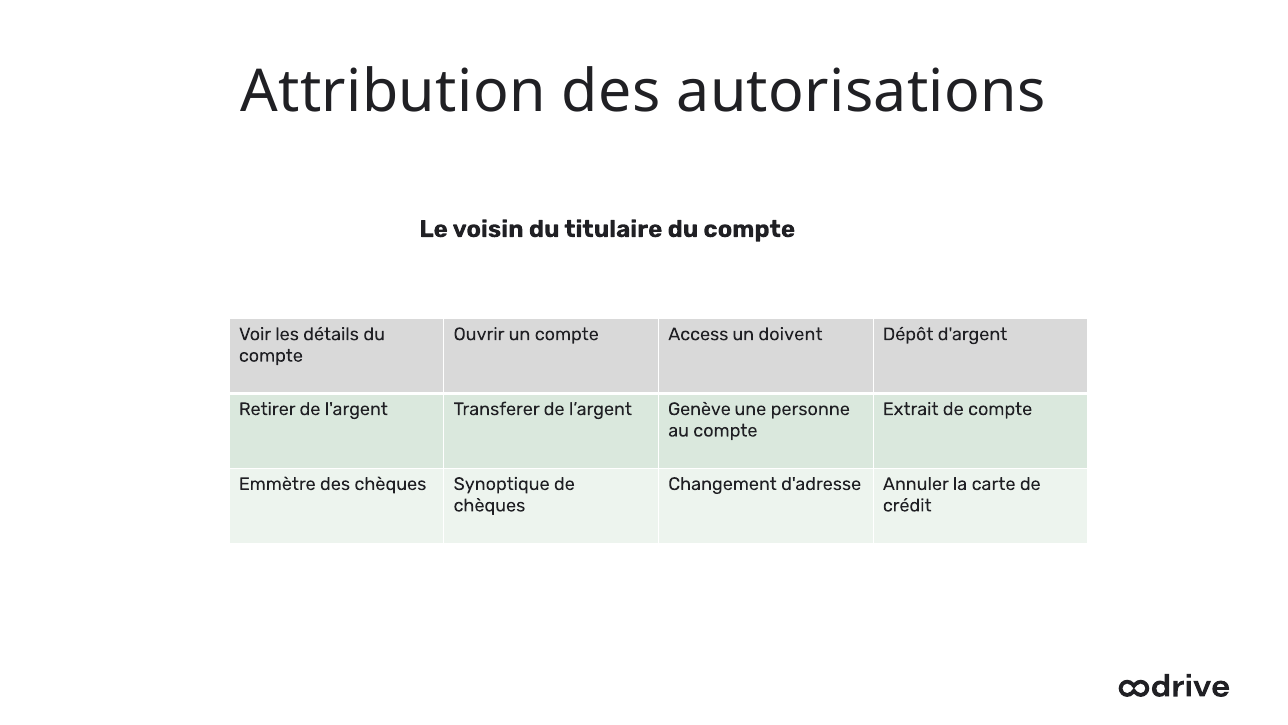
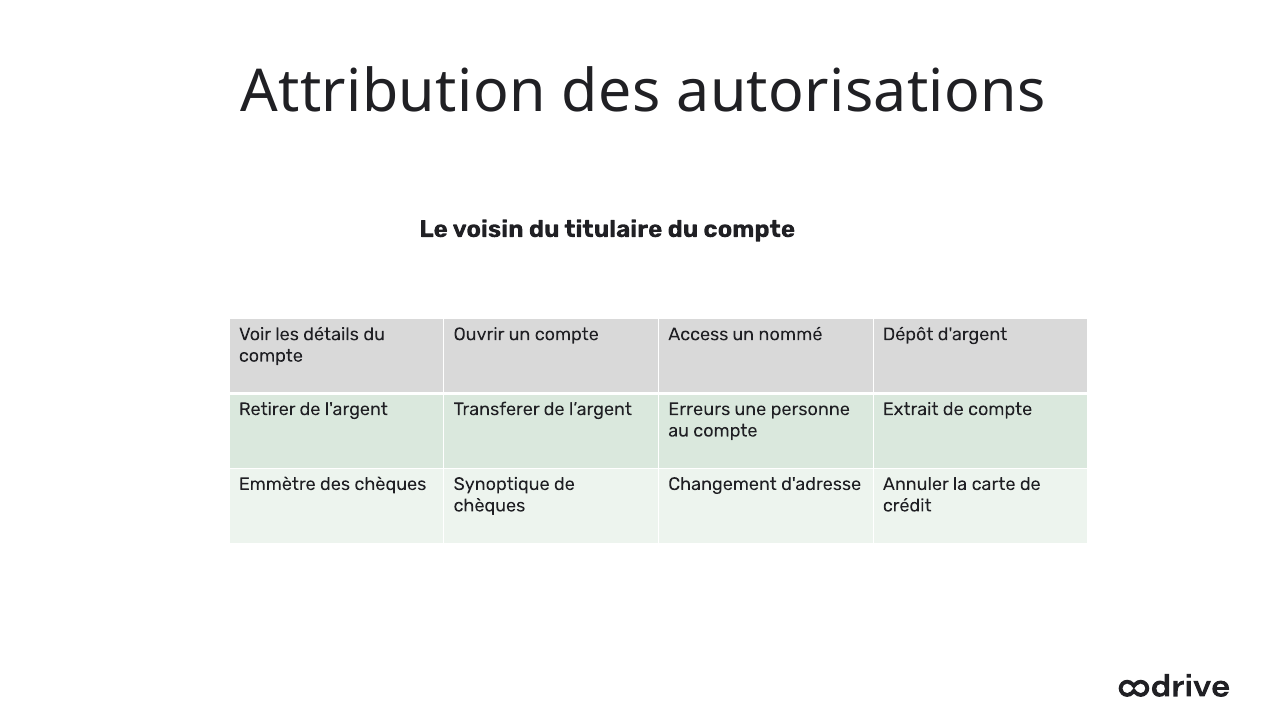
doivent: doivent -> nommé (790, 334)
Genève: Genève -> Erreurs (699, 409)
